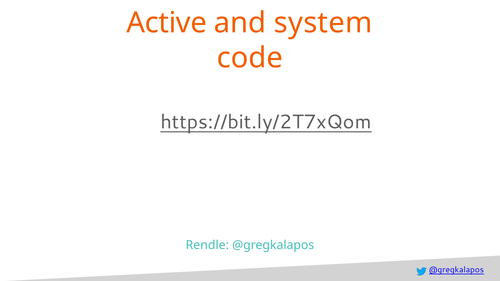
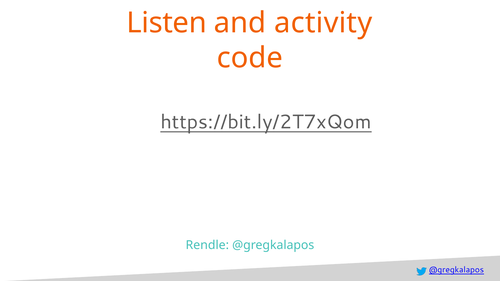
Active: Active -> Listen (167, 23)
system: system -> activity (323, 23)
